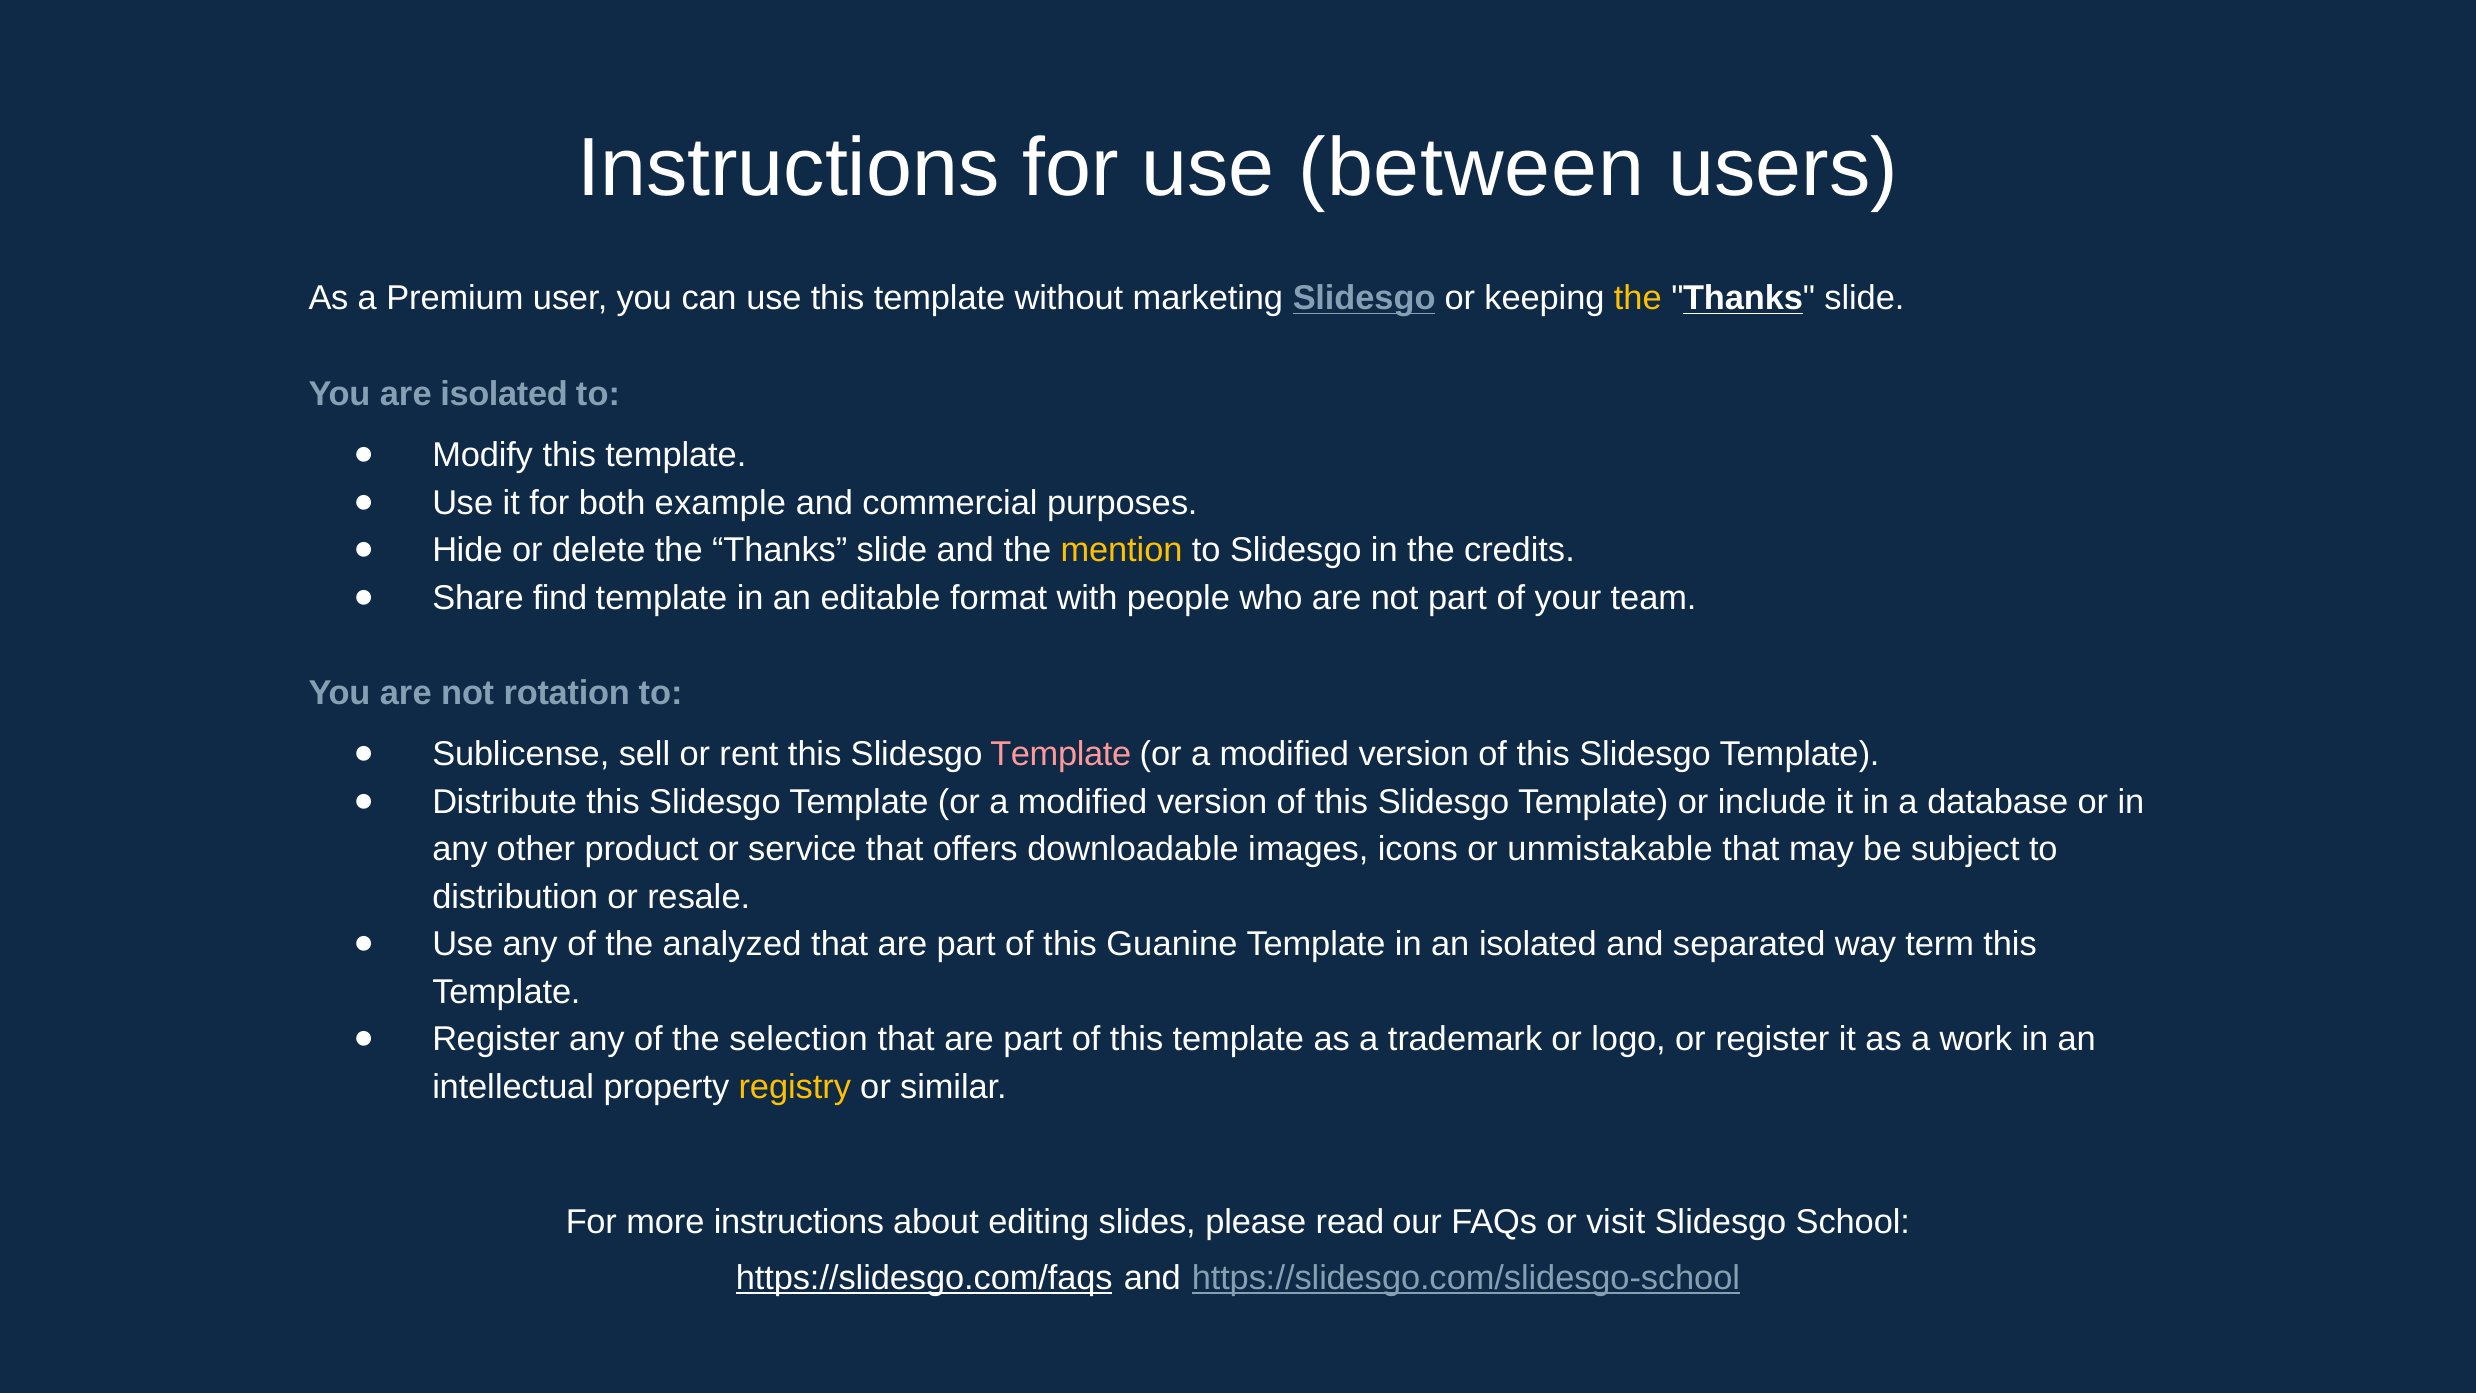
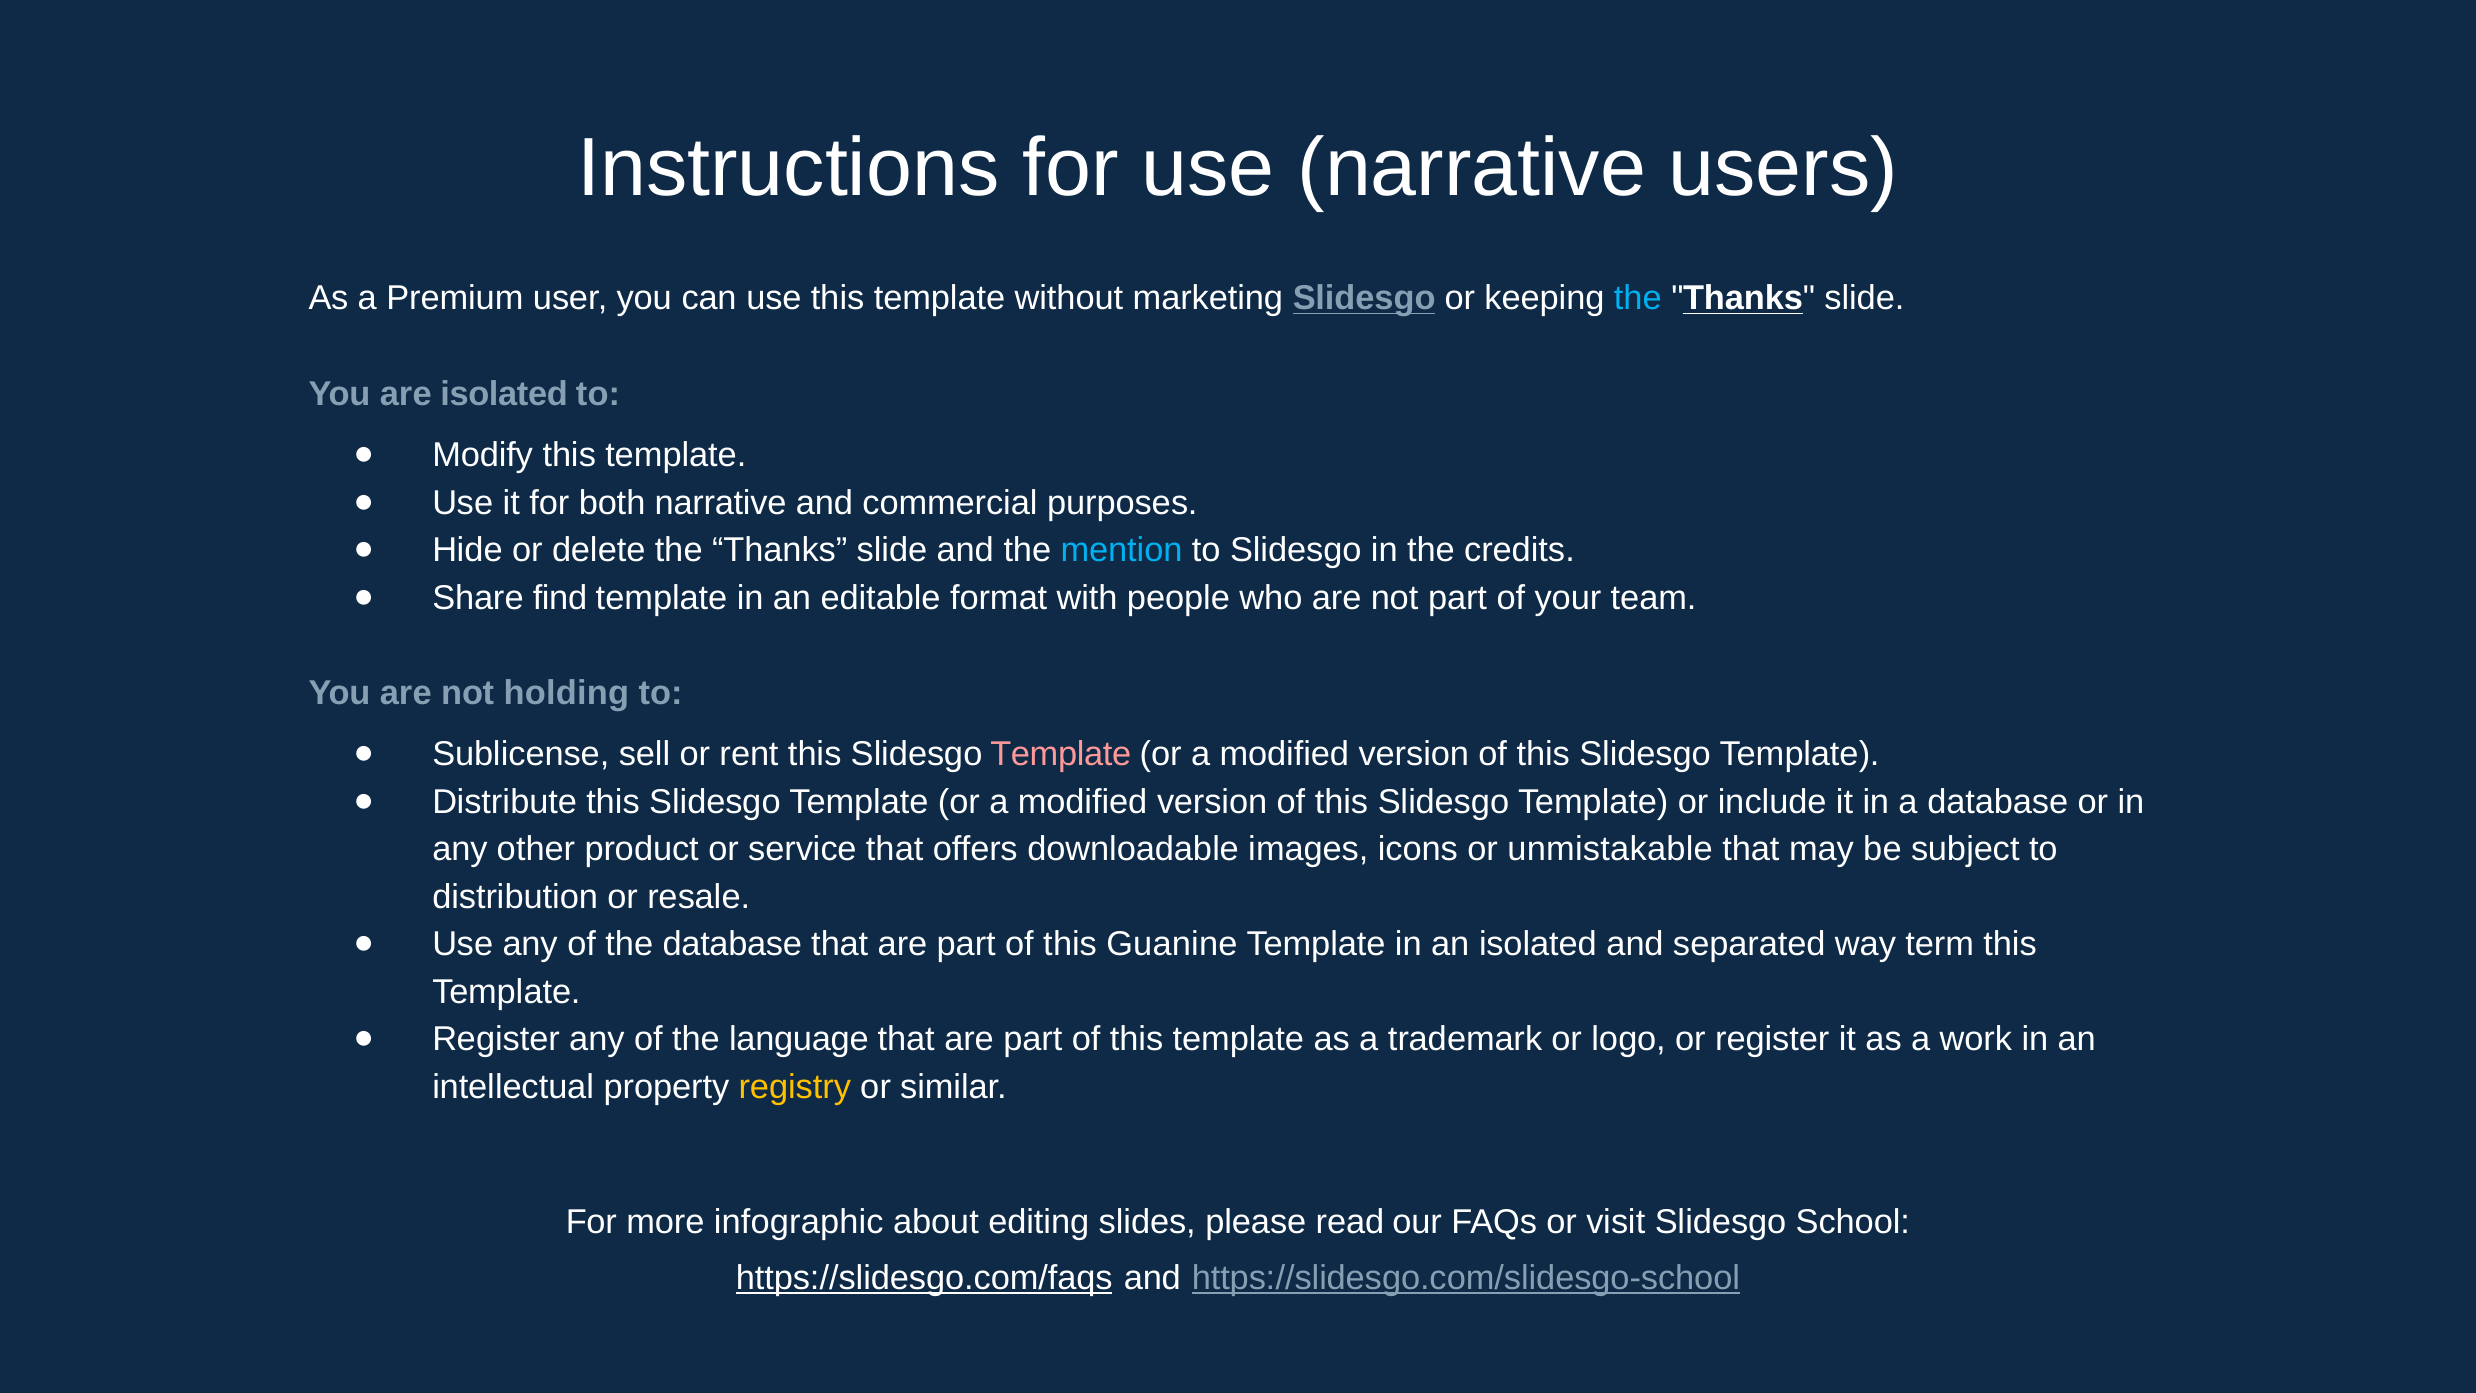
use between: between -> narrative (1472, 168)
the colour: yellow -> light blue (1638, 298)
both example: example -> narrative (721, 503)
mention colour: yellow -> light blue (1121, 550)
rotation: rotation -> holding (566, 693)
the analyzed: analyzed -> database (732, 944)
selection: selection -> language (799, 1039)
more instructions: instructions -> infographic (799, 1222)
